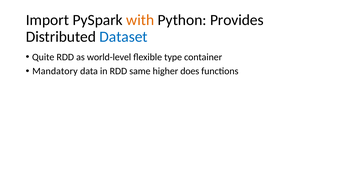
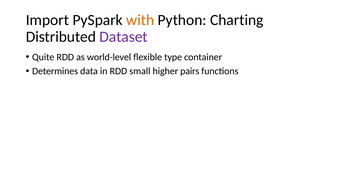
Provides: Provides -> Charting (237, 20)
Dataset colour: blue -> purple (124, 37)
Mandatory: Mandatory -> Determines (55, 71)
same: same -> small (140, 71)
does: does -> pairs (190, 71)
